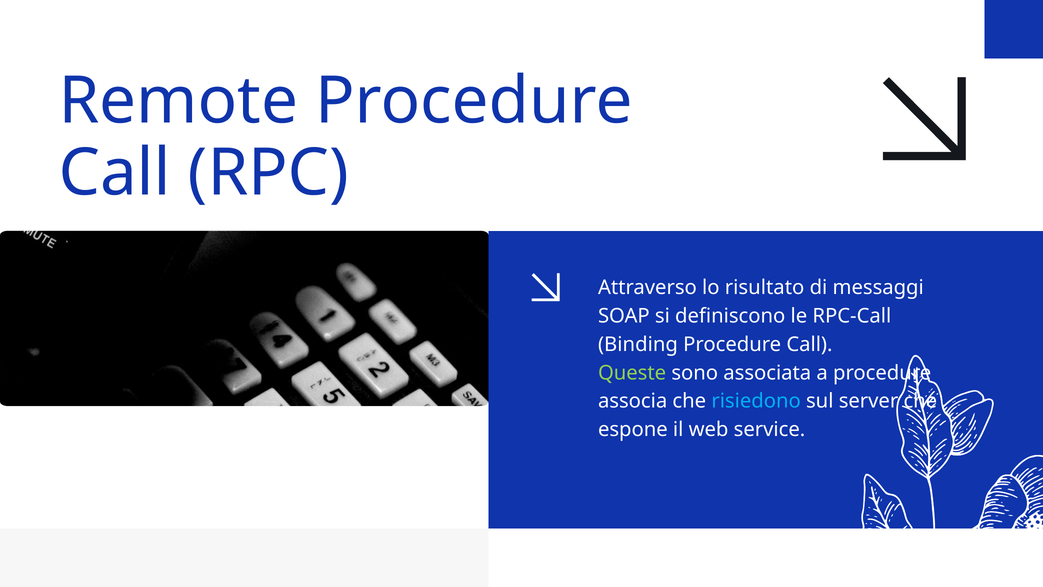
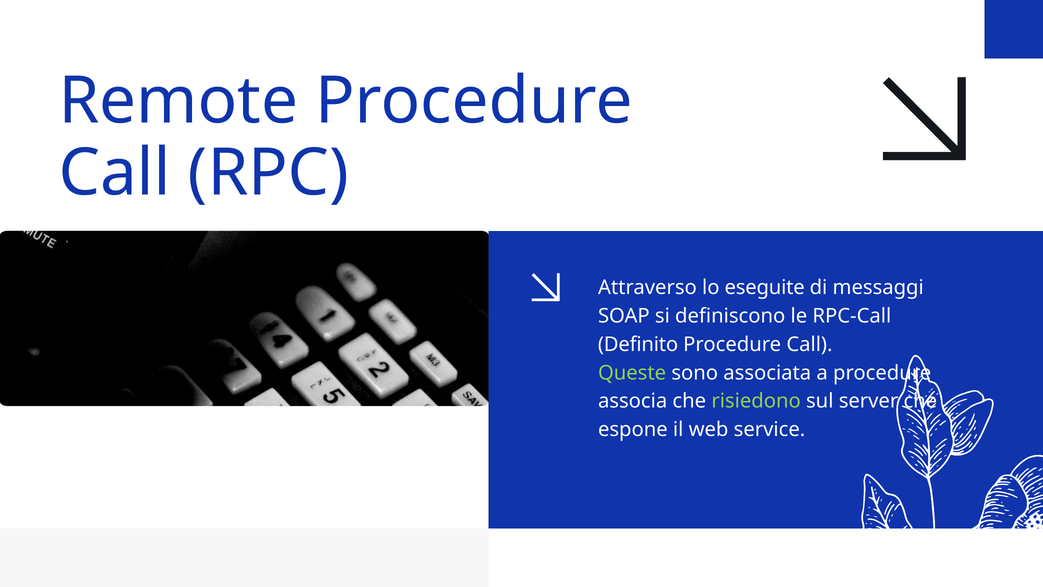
risultato: risultato -> eseguite (765, 287)
Binding: Binding -> Definito (638, 344)
risiedono colour: light blue -> light green (756, 401)
